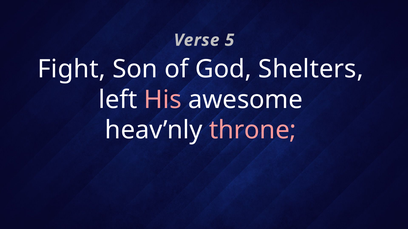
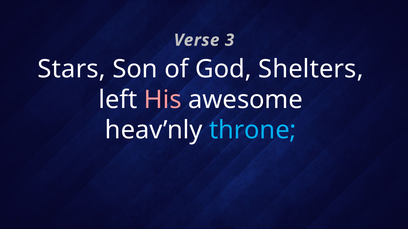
5: 5 -> 3 (230, 40)
Fight: Fight -> Stars (72, 69)
throne colour: pink -> light blue (253, 130)
